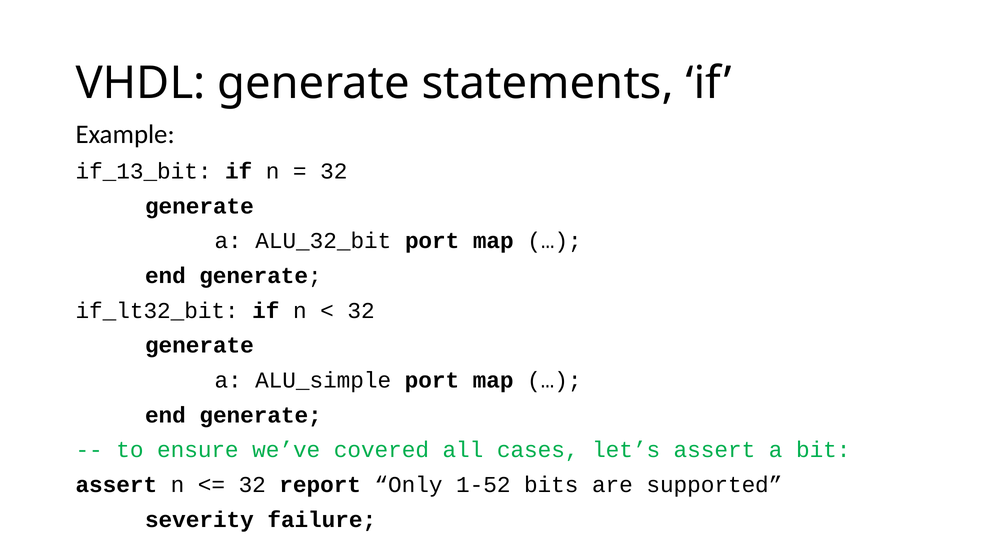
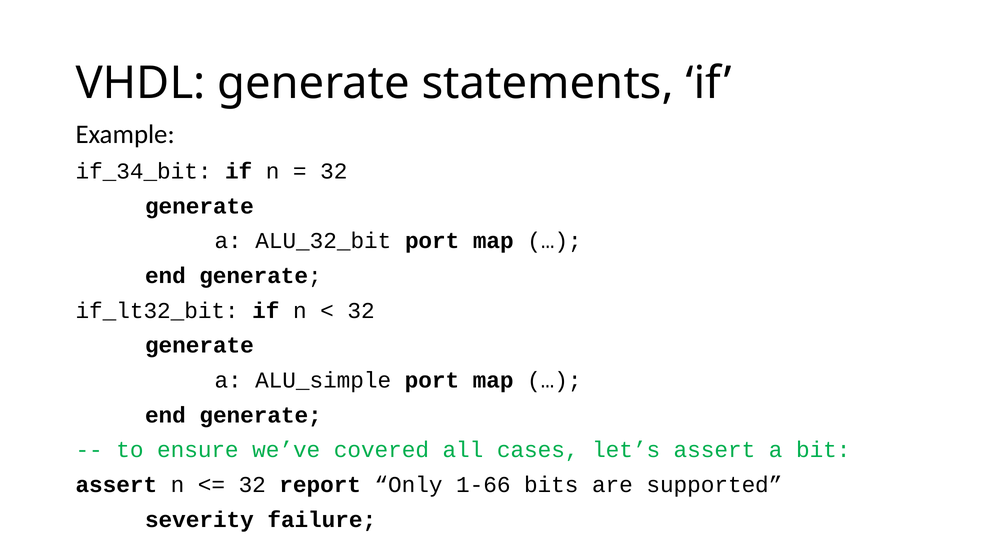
if_13_bit: if_13_bit -> if_34_bit (144, 171)
1-52: 1-52 -> 1-66 (483, 485)
